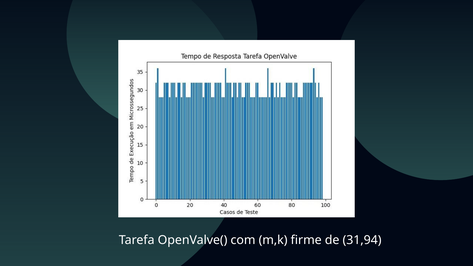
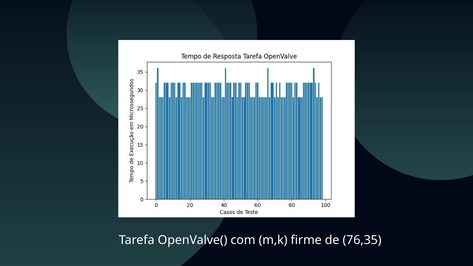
31,94: 31,94 -> 76,35 (362, 240)
